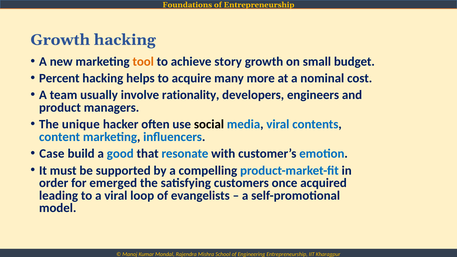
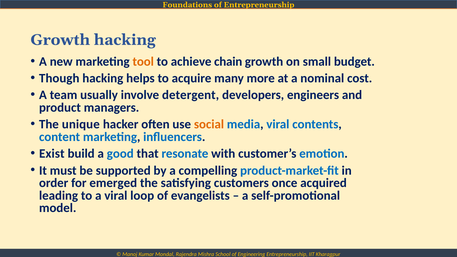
story: story -> chain (228, 62)
Percent: Percent -> Though (59, 78)
rationality: rationality -> detergent (191, 95)
social colour: black -> orange (209, 124)
Case: Case -> Exist (52, 154)
